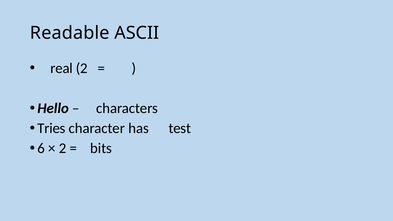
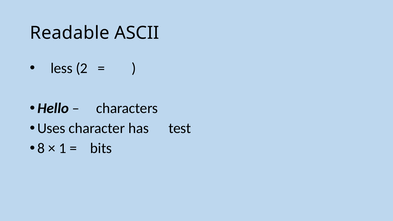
real: real -> less (62, 68)
Tries: Tries -> Uses (51, 128)
6: 6 -> 8 (41, 148)
2: 2 -> 1 (63, 148)
